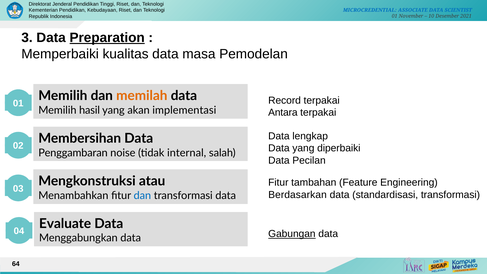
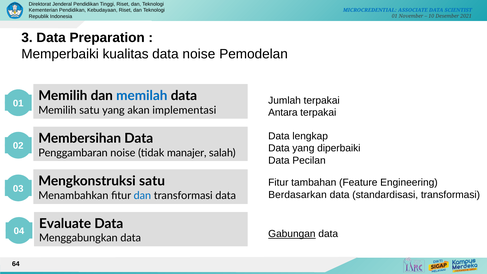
Preparation underline: present -> none (107, 38)
data masa: masa -> noise (199, 54)
Record: Record -> Jumlah (285, 100)
memilah colour: orange -> blue (142, 96)
Memilih hasil: hasil -> satu (89, 110)
internal: internal -> manajer (187, 153)
Mengkonstruksi atau: atau -> satu (152, 181)
